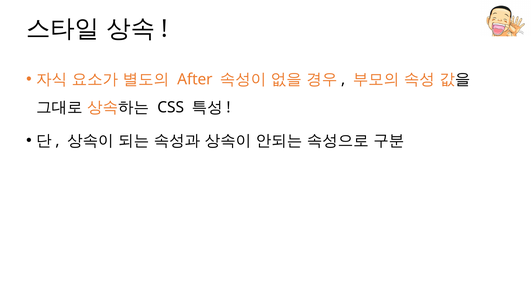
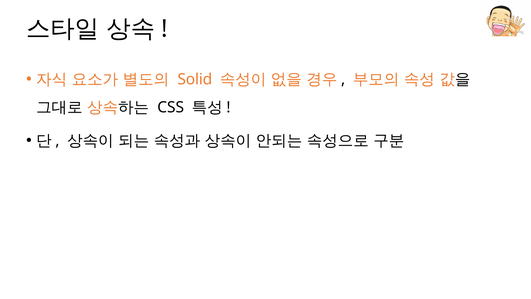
After: After -> Solid (195, 79)
